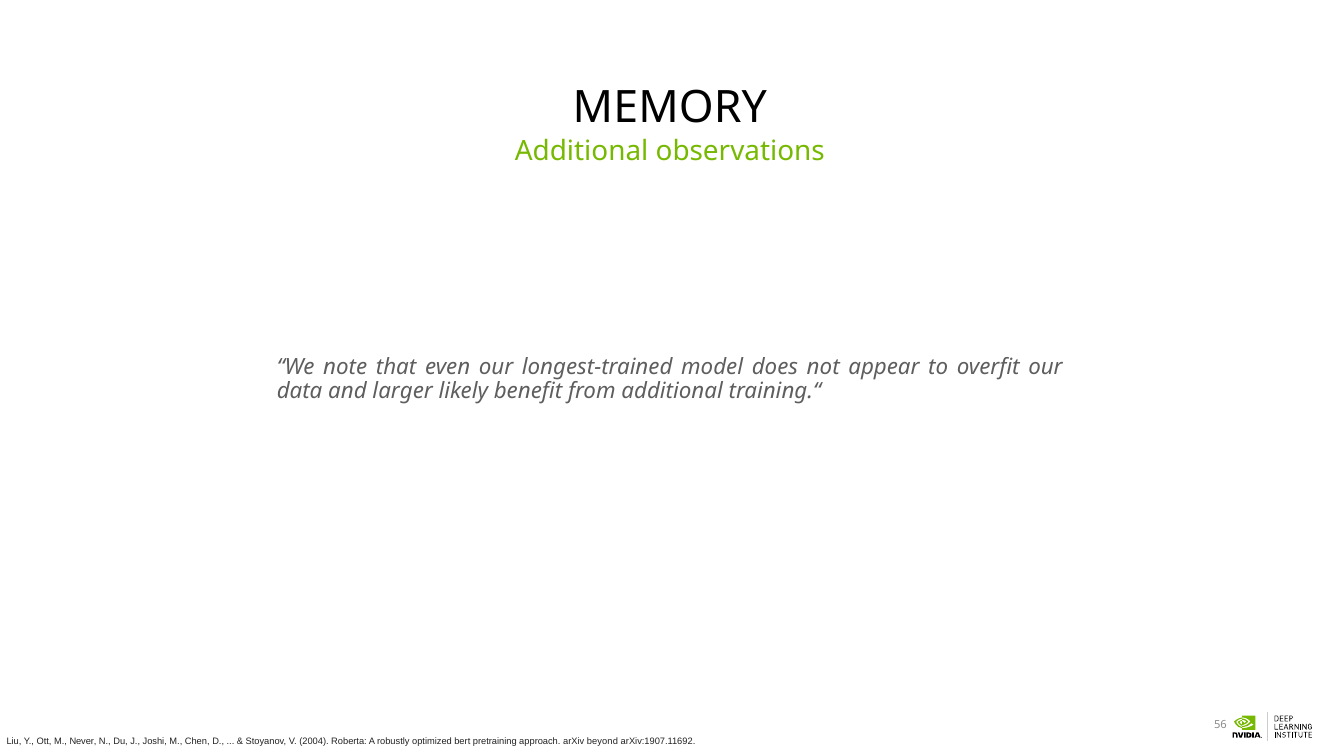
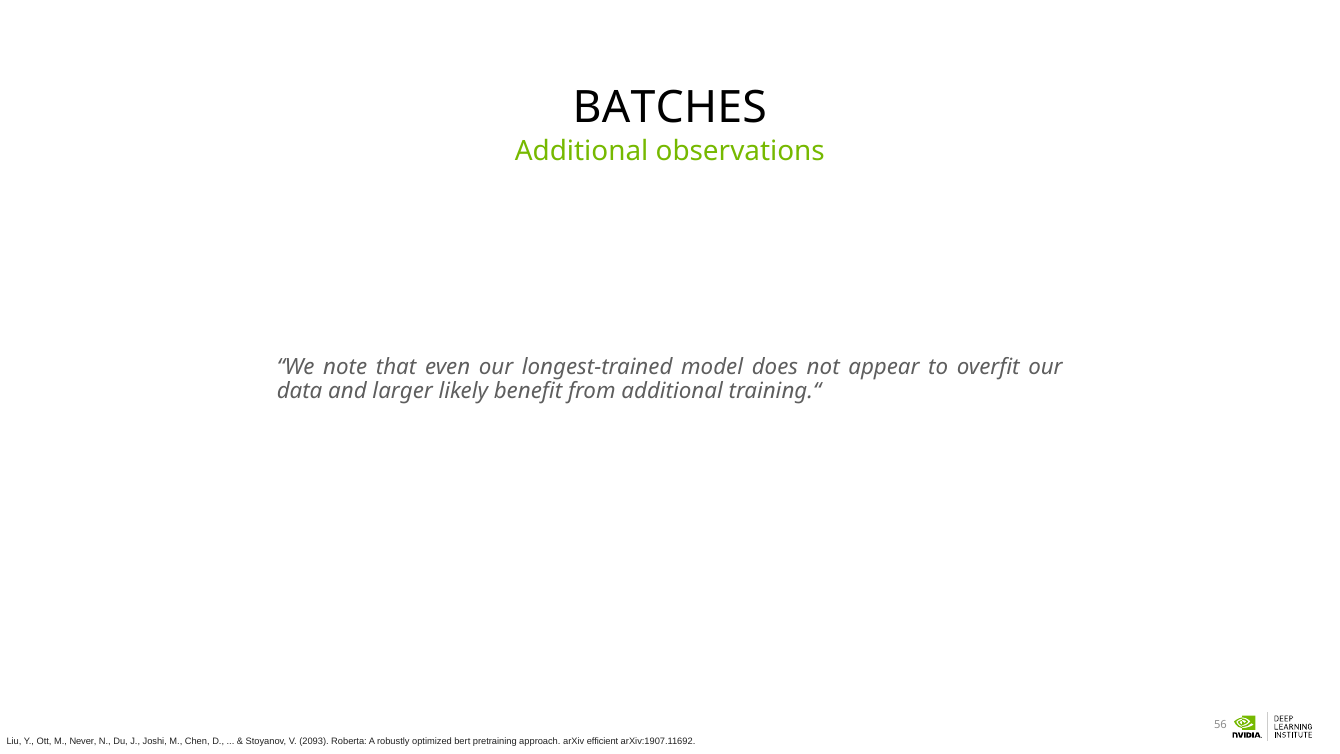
MEMORY: MEMORY -> BATCHES (670, 108)
2004: 2004 -> 2093 (314, 741)
beyond: beyond -> efficient (603, 741)
